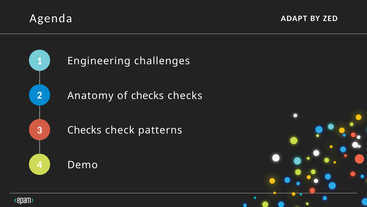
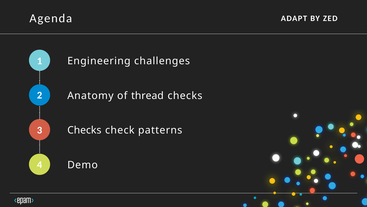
of checks: checks -> thread (147, 95)
